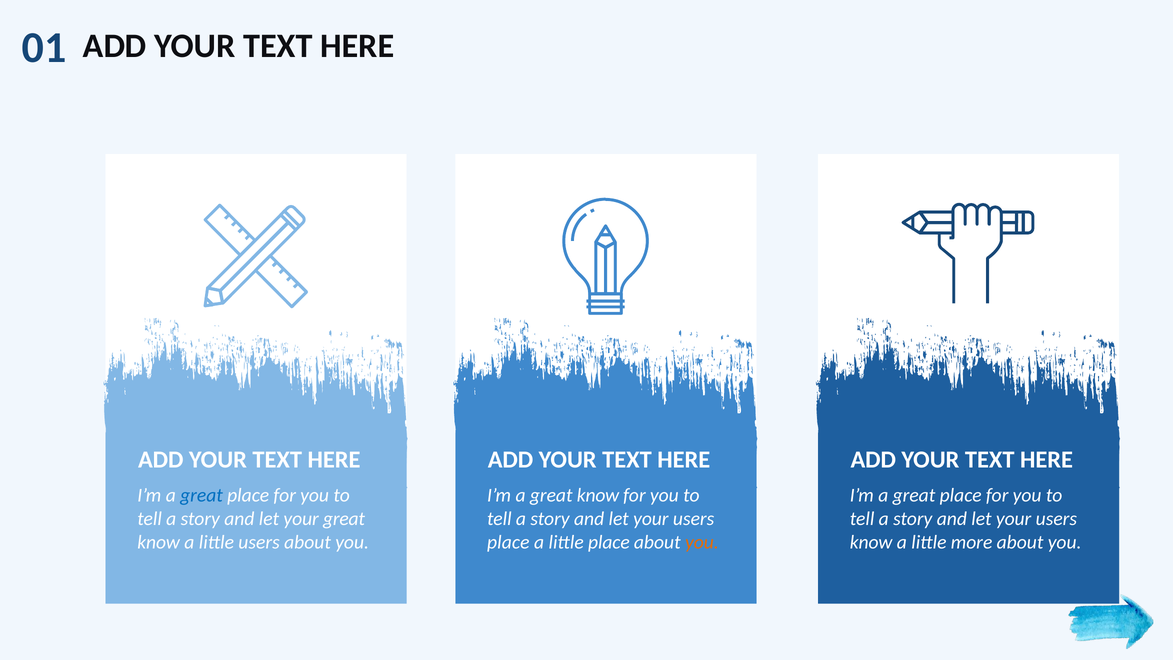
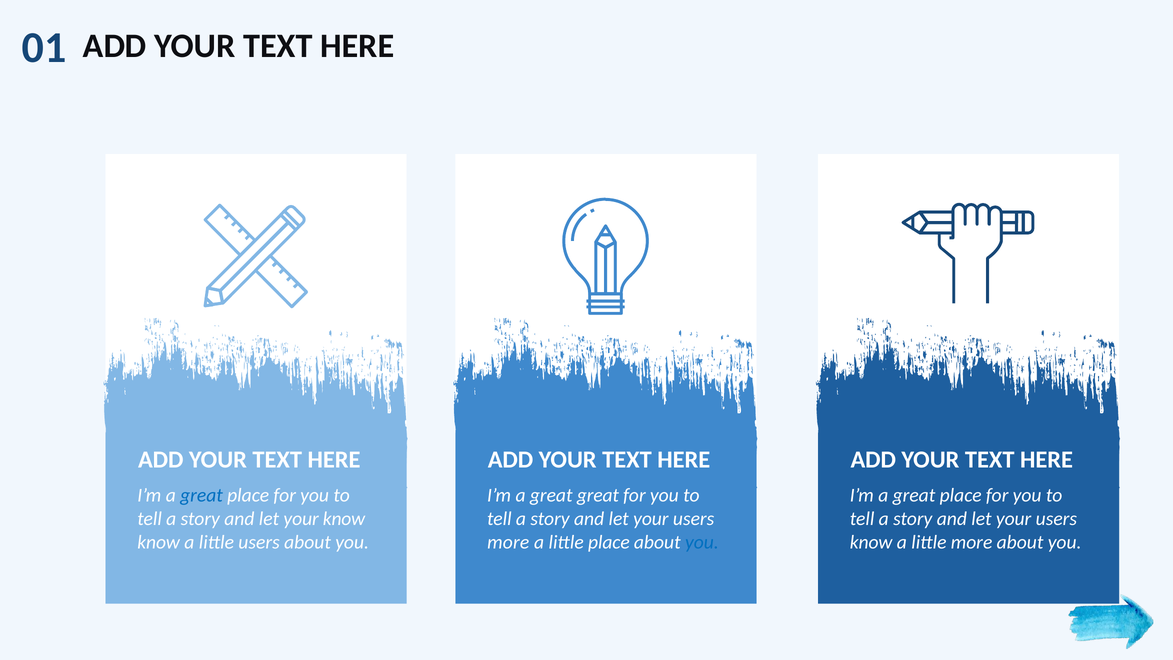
a great know: know -> great (598, 495)
your great: great -> know (344, 519)
place: place -> more (508, 542)
you colour: orange -> blue (702, 542)
